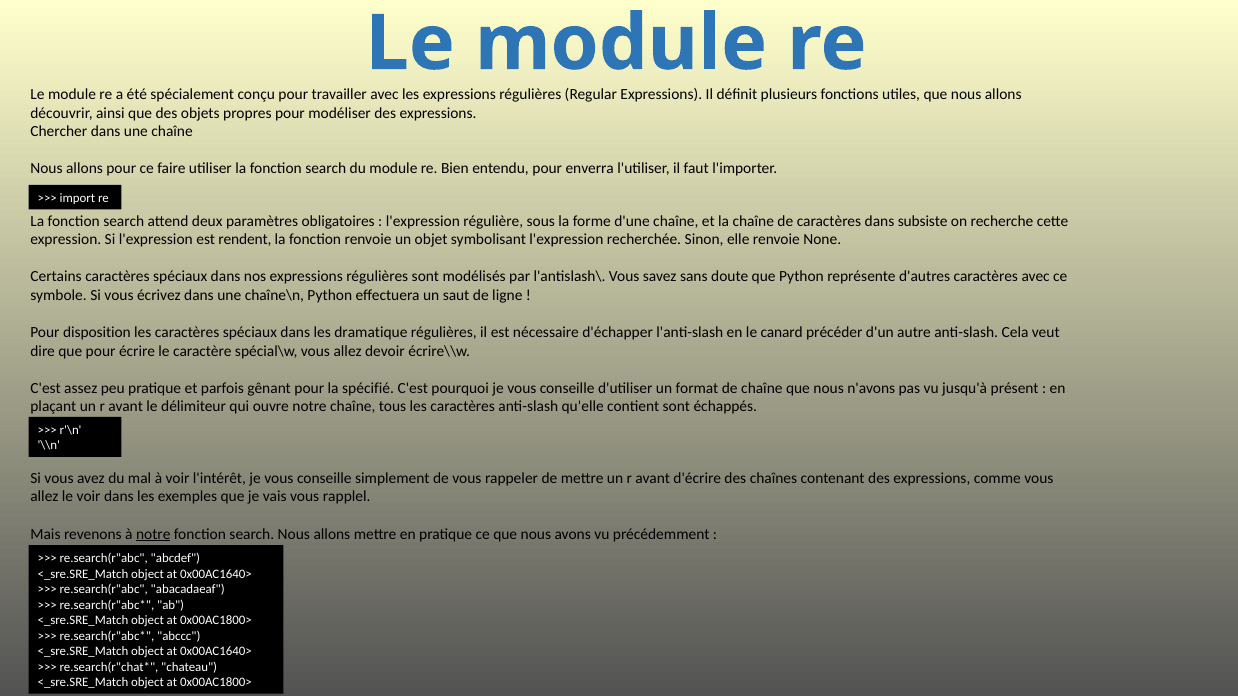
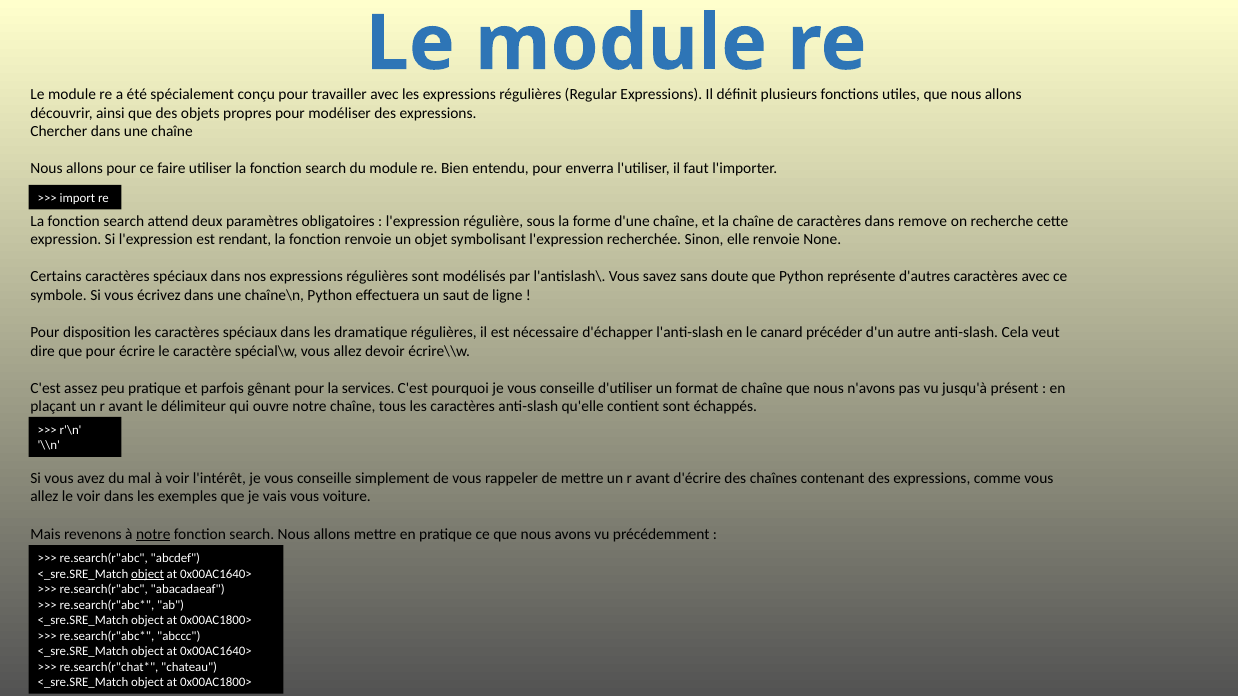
subsiste: subsiste -> remove (923, 221)
rendent: rendent -> rendant (245, 240)
spécifié: spécifié -> services (368, 388)
rapplel: rapplel -> voiture (347, 497)
object underline: none -> present (148, 574)
